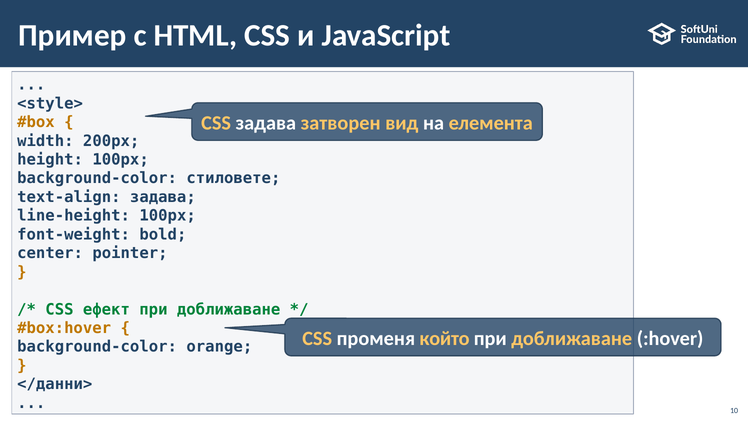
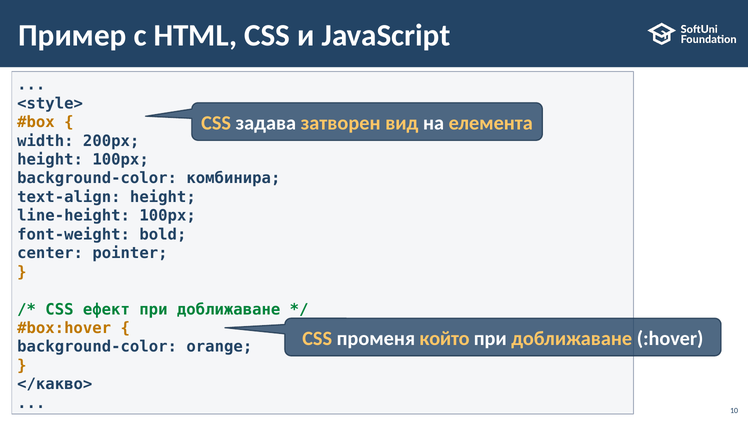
стиловете: стиловете -> комбинира (233, 178)
text-align задава: задава -> height (163, 197)
</данни>: </данни> -> </какво> (55, 384)
